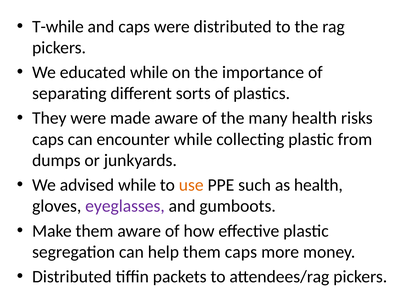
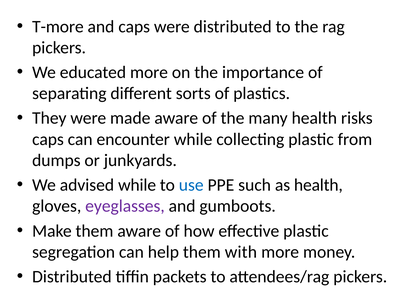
T-while: T-while -> T-more (58, 27)
educated while: while -> more (149, 72)
use colour: orange -> blue (191, 185)
them caps: caps -> with (241, 252)
